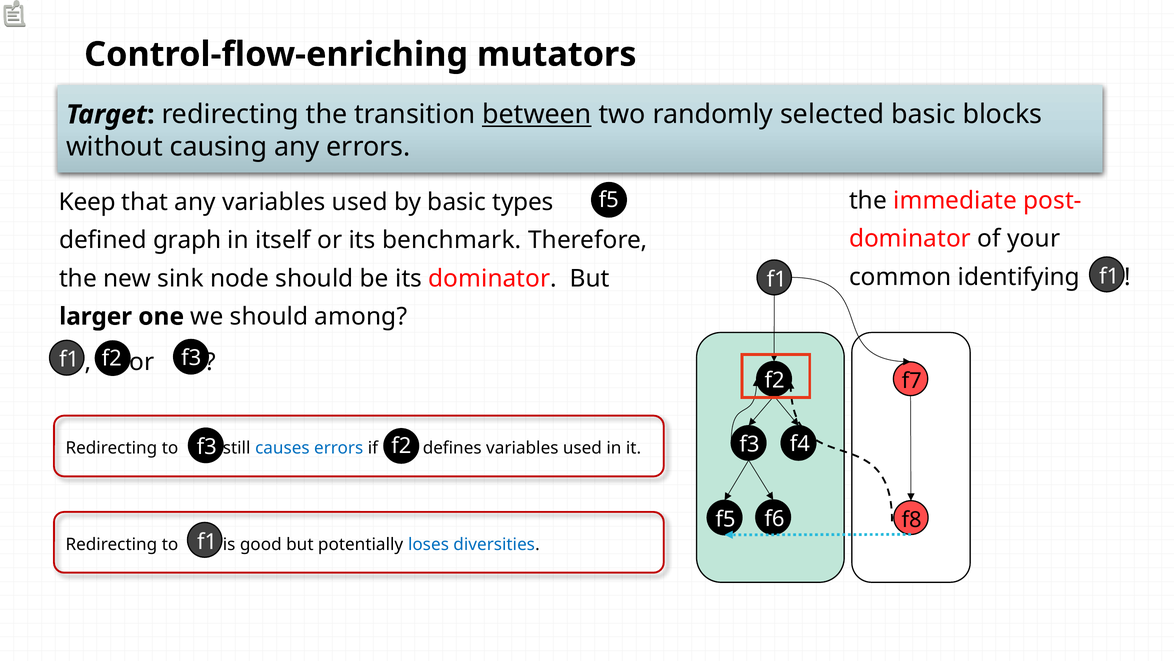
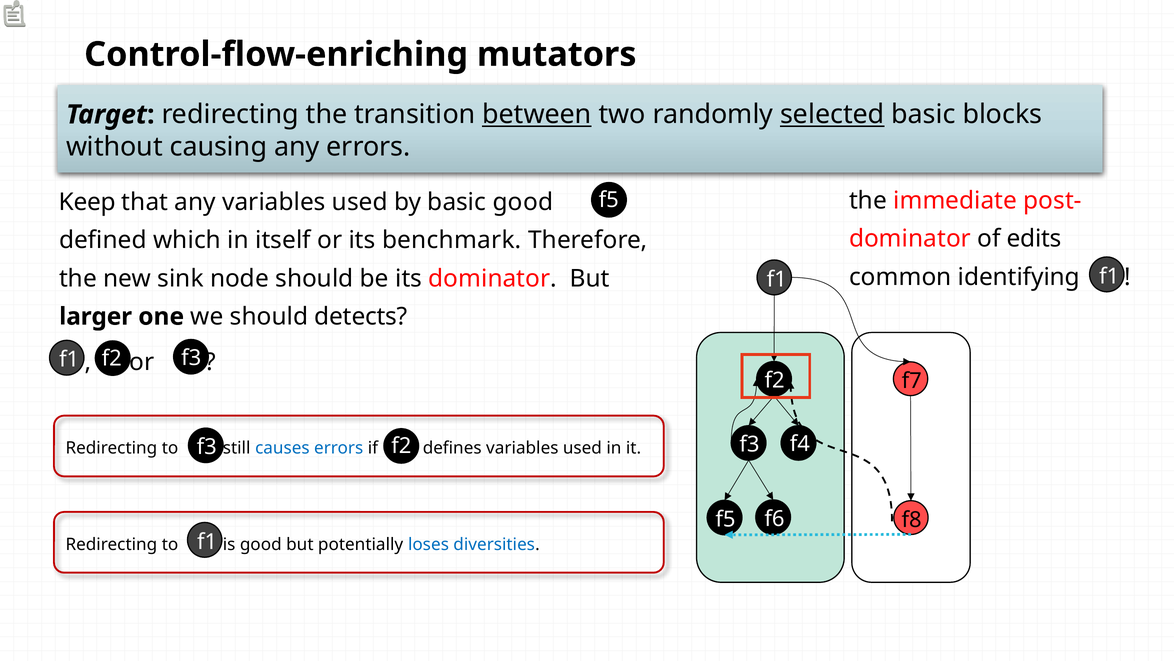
selected underline: none -> present (832, 114)
basic types: types -> good (523, 202)
your: your -> edits (1034, 238)
graph: graph -> which (187, 240)
among: among -> detects (361, 316)
